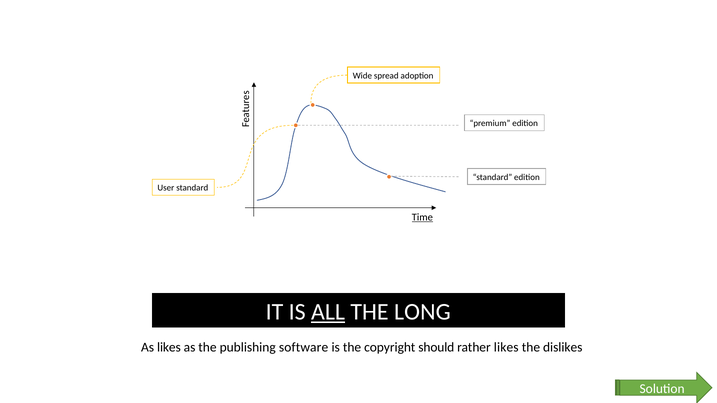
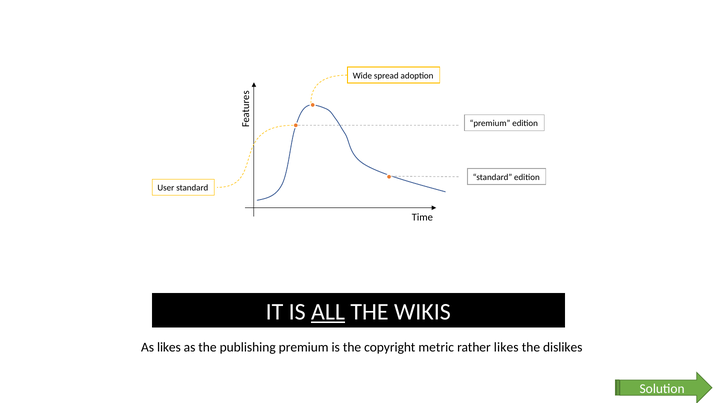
Time underline: present -> none (422, 218)
LONG: LONG -> WIKIS (422, 312)
publishing software: software -> premium (304, 348)
should: should -> metric (436, 348)
